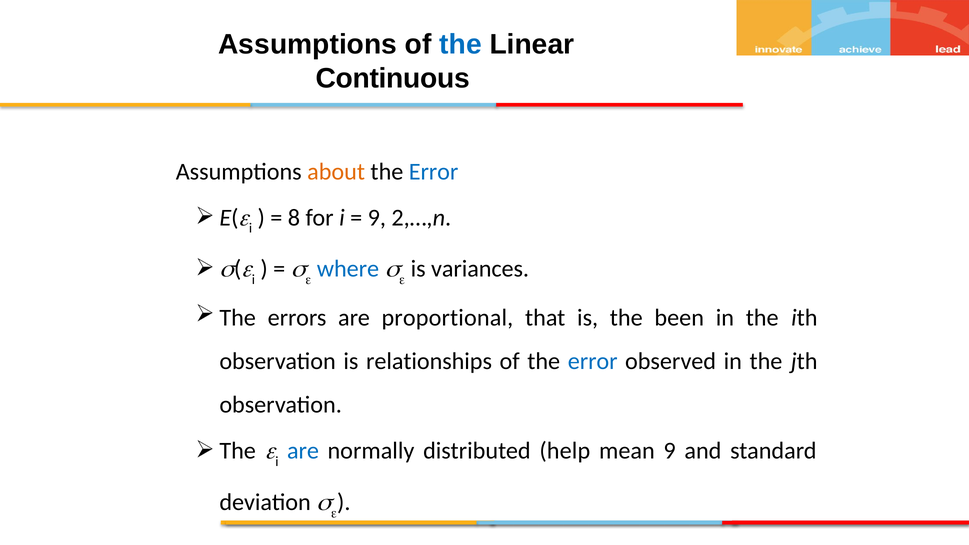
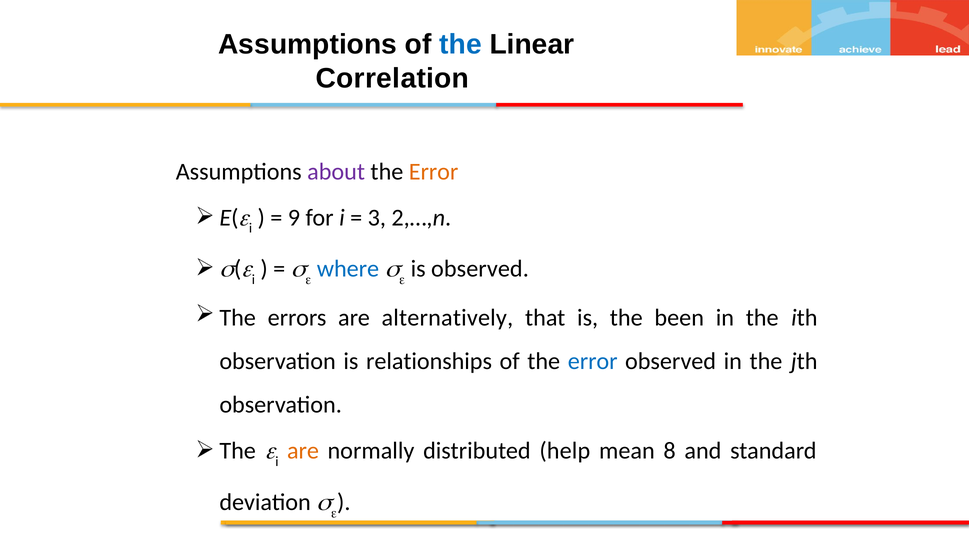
Continuous: Continuous -> Correlation (392, 78)
about colour: orange -> purple (336, 172)
Error colour: blue -> orange (434, 172)
8: 8 -> 9 (294, 218)
9: 9 -> 3 (377, 218)
is variances: variances -> observed (480, 269)
proportional: proportional -> alternatively (447, 318)
are colour: blue -> orange (303, 451)
mean 9: 9 -> 8 (670, 451)
